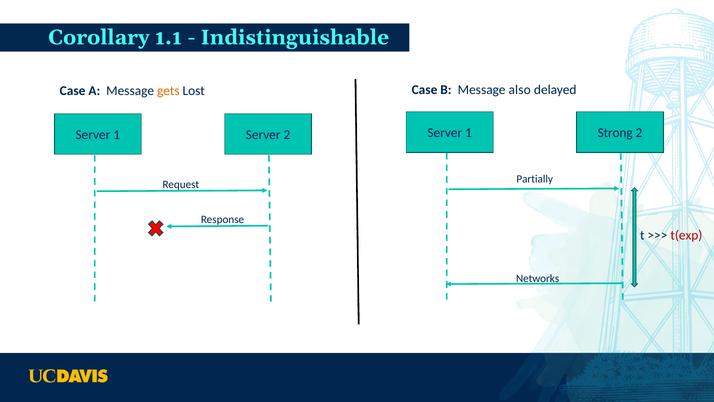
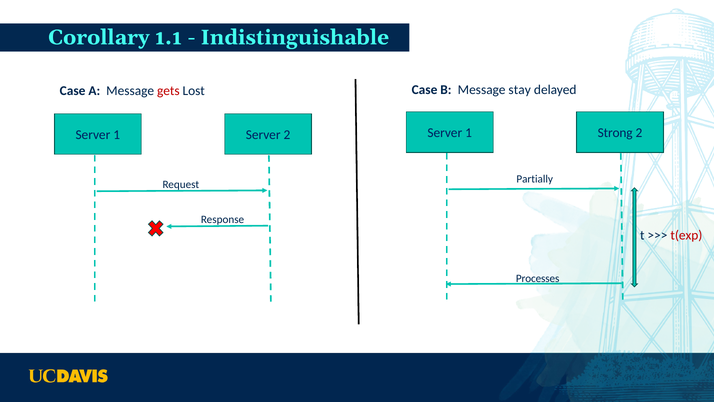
also: also -> stay (520, 90)
gets colour: orange -> red (168, 91)
Networks: Networks -> Processes (538, 278)
